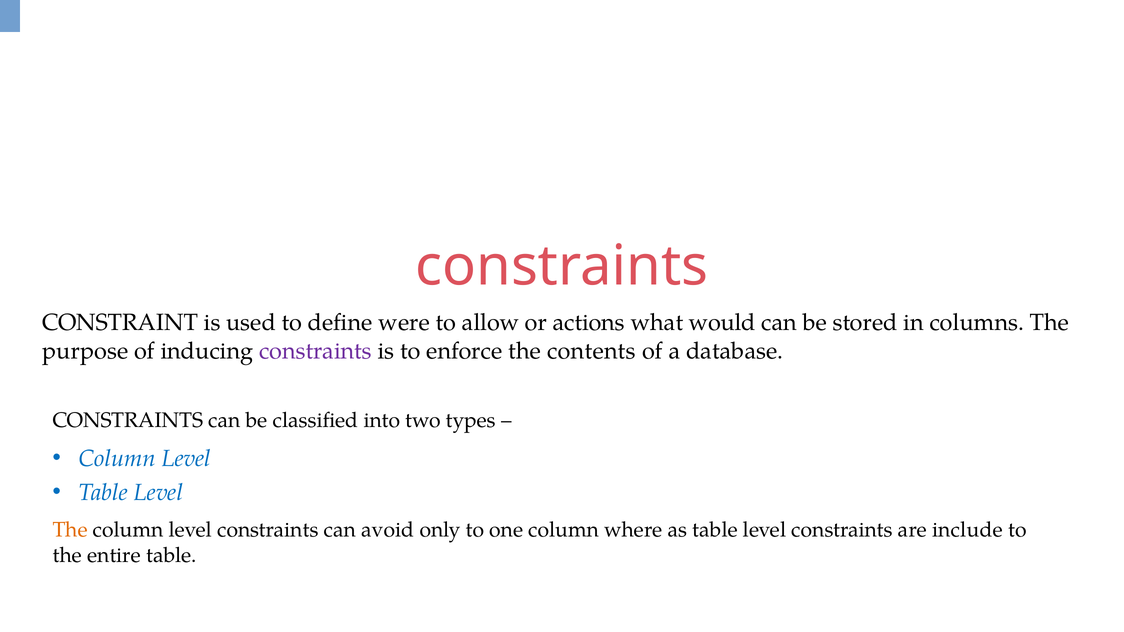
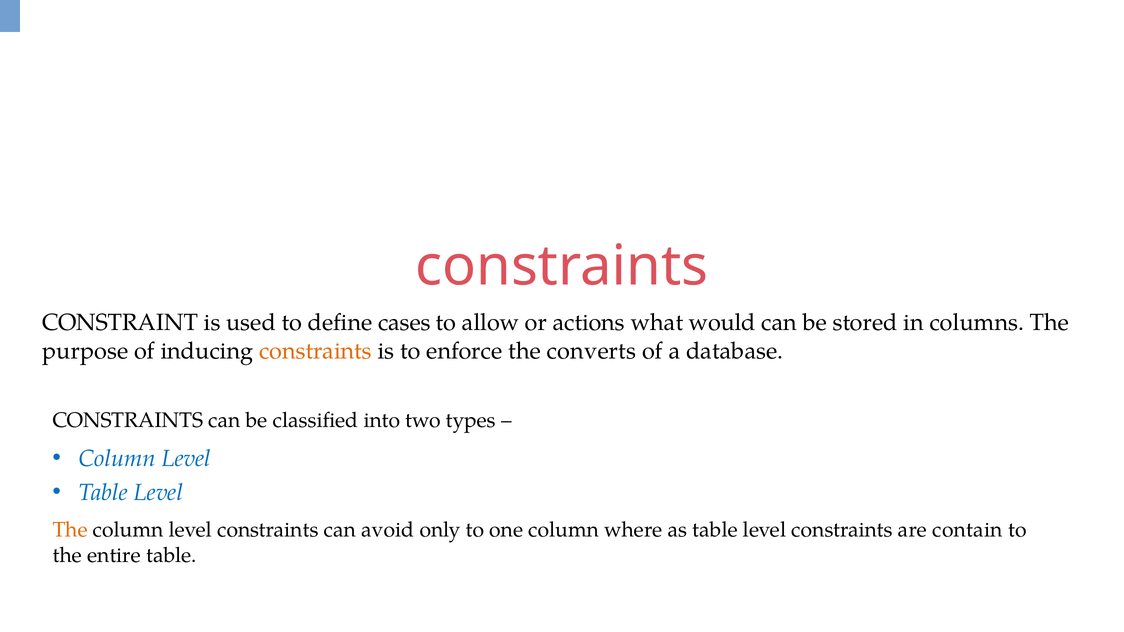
were: were -> cases (404, 323)
constraints colour: purple -> orange (315, 351)
contents: contents -> converts (592, 351)
include: include -> contain (968, 530)
